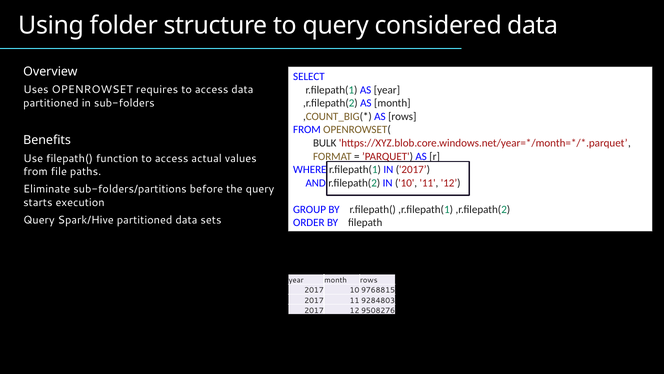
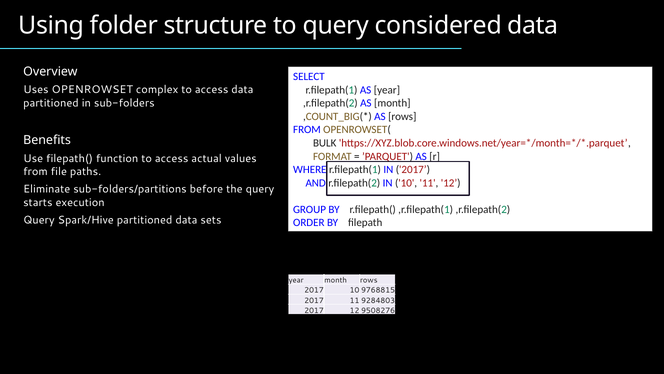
requires: requires -> complex (157, 90)
